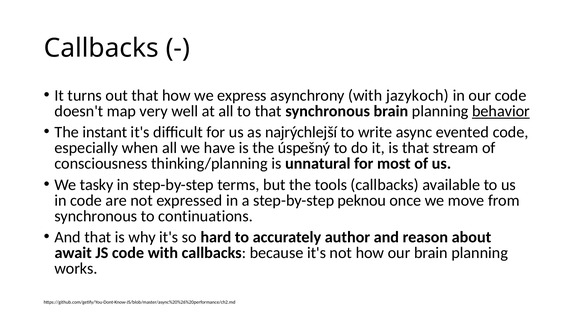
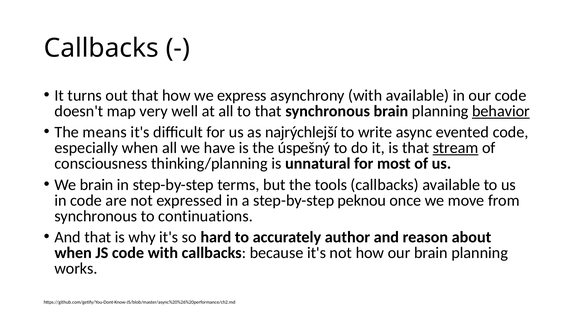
with jazykoch: jazykoch -> available (417, 95)
instant: instant -> means (105, 132)
stream underline: none -> present (456, 148)
We tasky: tasky -> brain (97, 185)
await: await -> when (73, 253)
